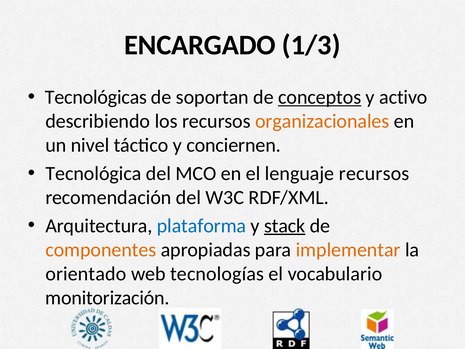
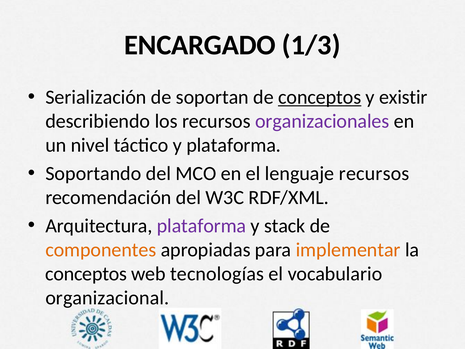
Tecnológicas: Tecnológicas -> Serialización (96, 97)
activo: activo -> existir (403, 97)
organizacionales colour: orange -> purple (322, 121)
y conciernen: conciernen -> plataforma (234, 145)
Tecnológica: Tecnológica -> Soportando (93, 173)
plataforma colour: blue -> purple (202, 226)
stack underline: present -> none (285, 226)
orientado: orientado -> conceptos (86, 274)
monitorización: monitorización -> organizacional (107, 298)
